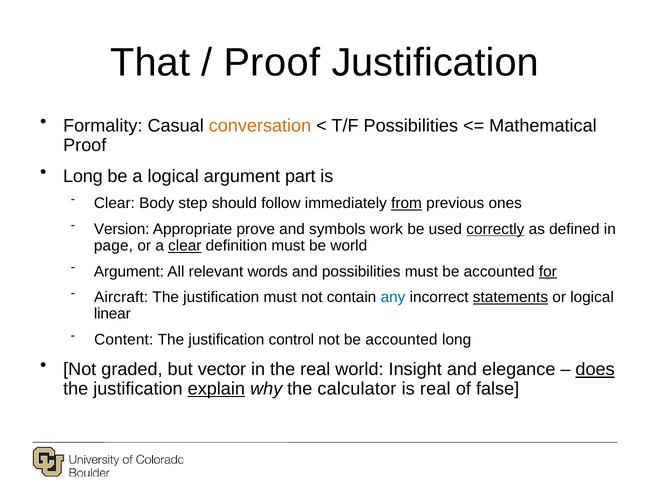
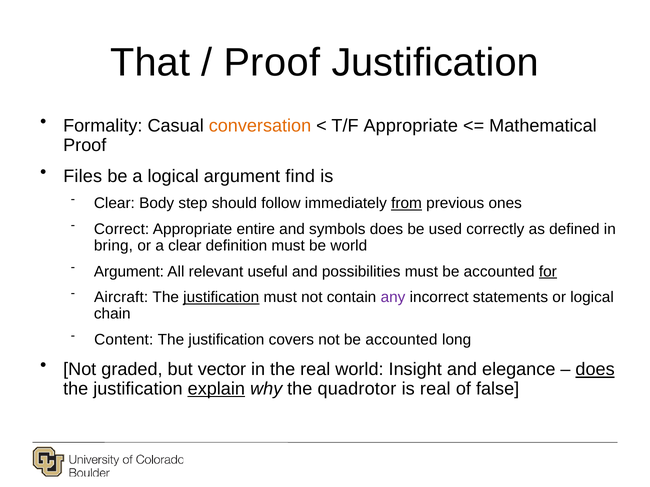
T/F Possibilities: Possibilities -> Appropriate (411, 126)
Long: Long -> Files (83, 177)
part: part -> find (300, 177)
Version: Version -> Correct (122, 229)
prove: prove -> entire (256, 229)
symbols work: work -> does (386, 229)
correctly underline: present -> none (495, 229)
page: page -> bring (113, 246)
clear underline: present -> none (185, 246)
words: words -> useful (268, 272)
justification underline: none -> present (221, 298)
any colour: blue -> purple (393, 298)
statements underline: present -> none (510, 298)
linear: linear -> chain (112, 314)
control: control -> covers (291, 340)
calculator: calculator -> quadrotor (357, 389)
